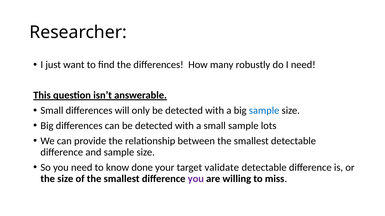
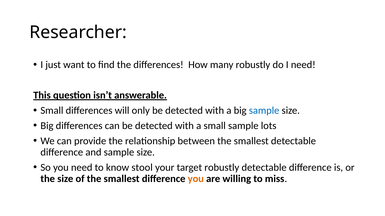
done: done -> stool (142, 168)
target validate: validate -> robustly (222, 168)
you colour: purple -> orange (196, 179)
